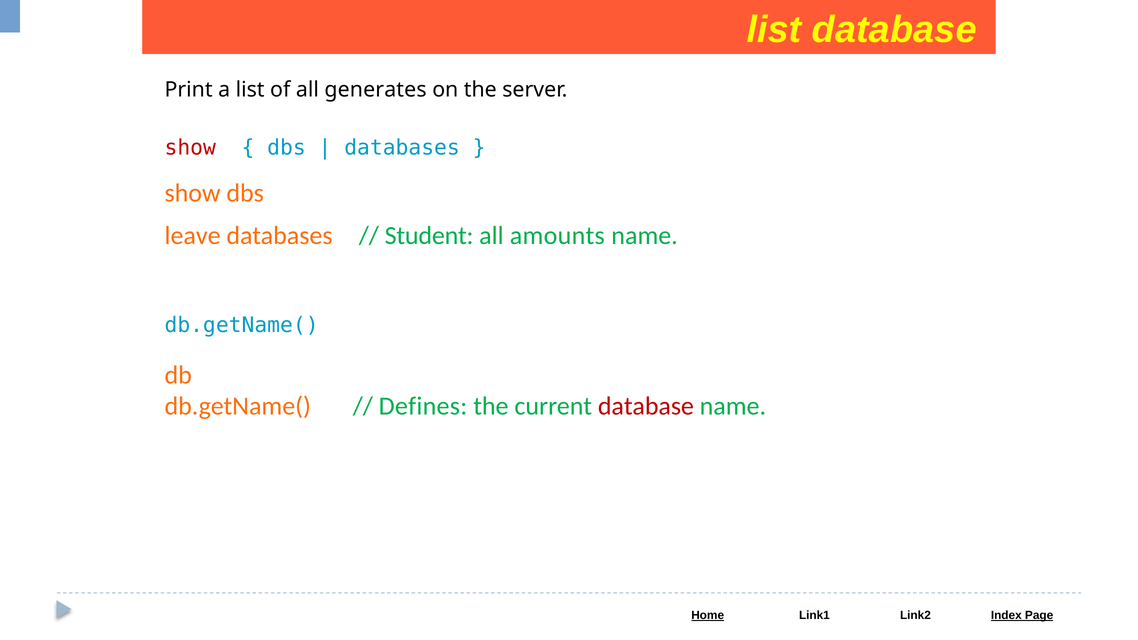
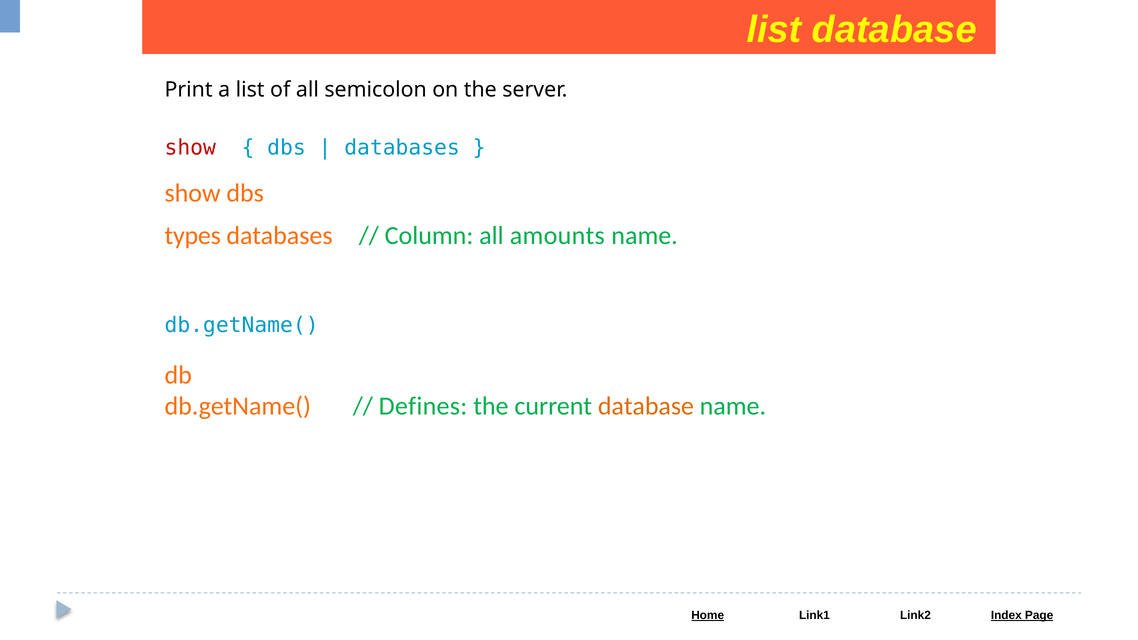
generates: generates -> semicolon (376, 90)
leave: leave -> types (193, 236)
Student: Student -> Column (429, 236)
database colour: red -> orange (646, 406)
